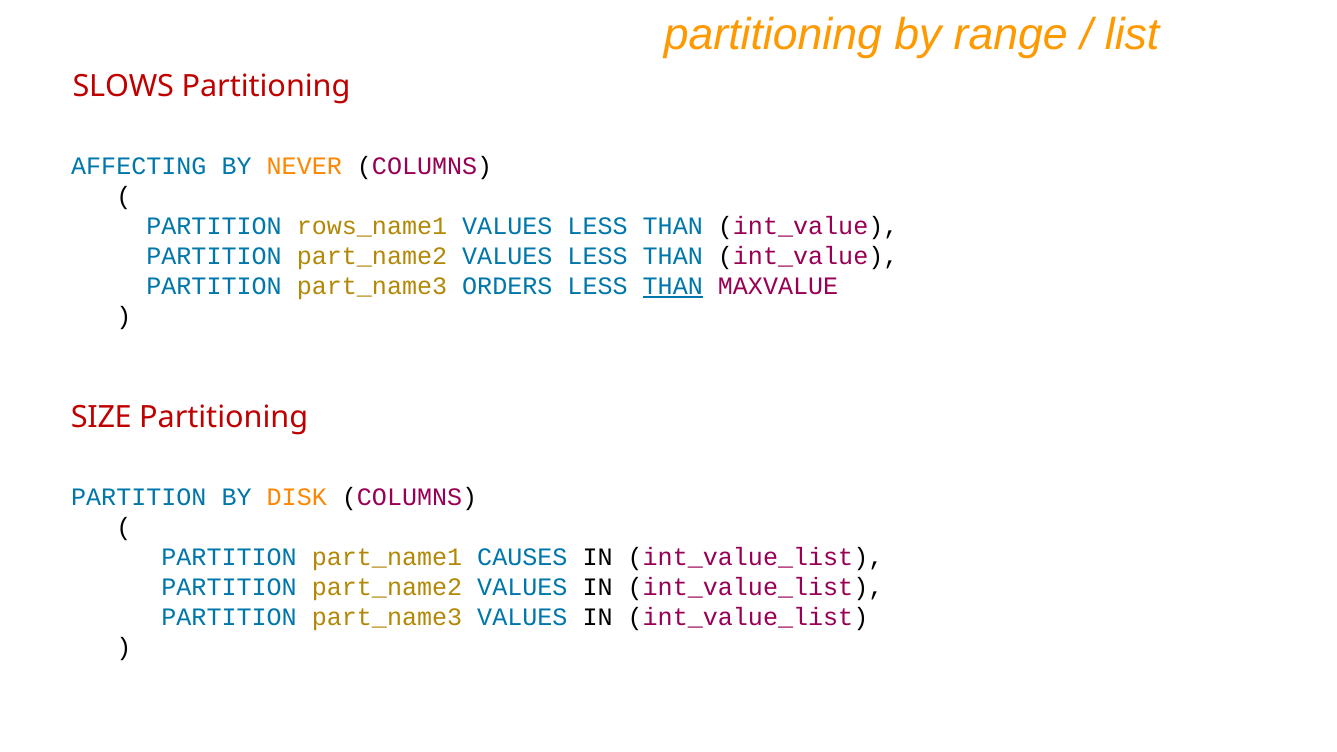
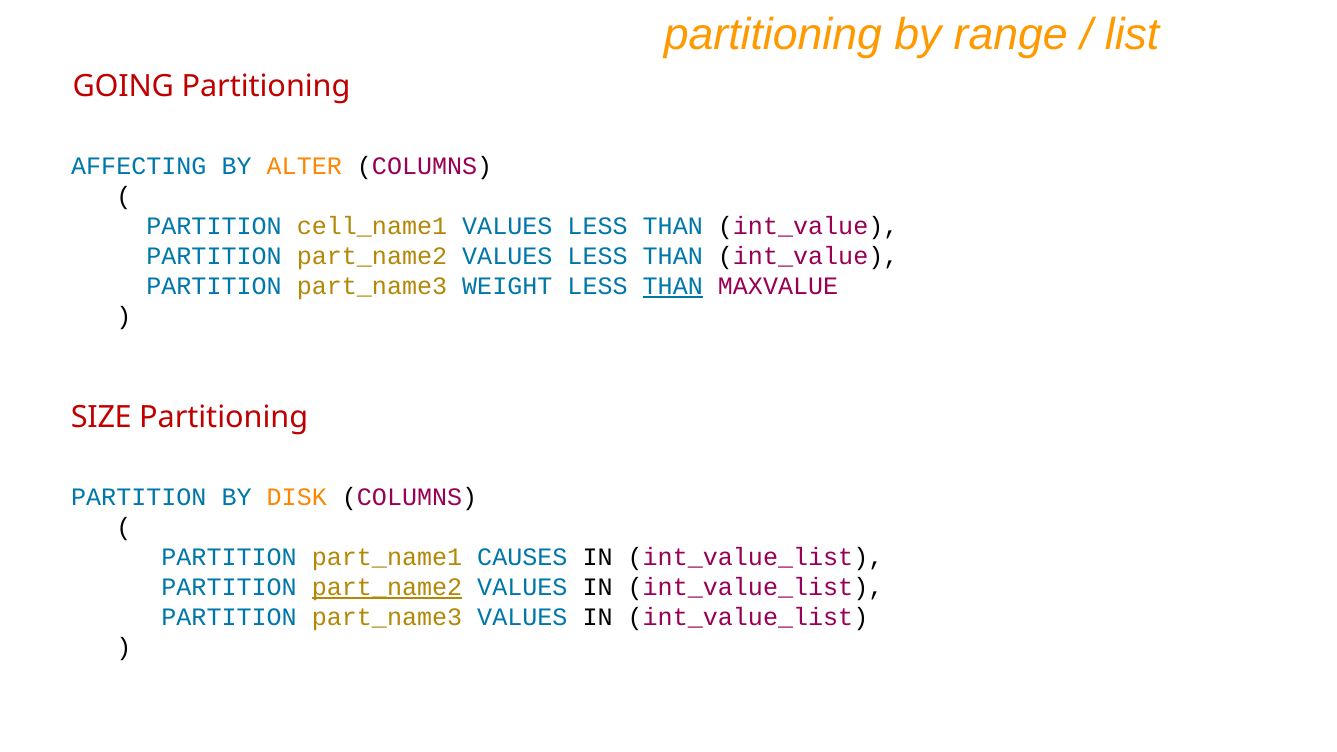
SLOWS: SLOWS -> GOING (123, 86)
NEVER: NEVER -> ALTER (304, 166)
rows_name1: rows_name1 -> cell_name1 (372, 226)
ORDERS: ORDERS -> WEIGHT (507, 286)
part_name2 underline: none -> present (387, 587)
